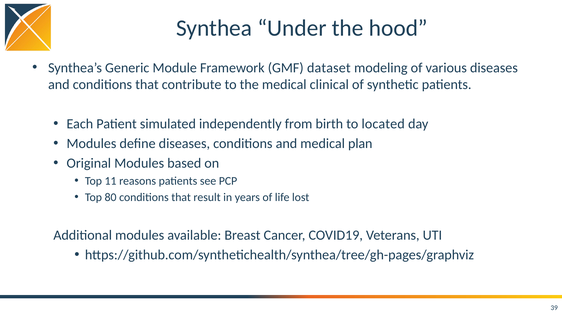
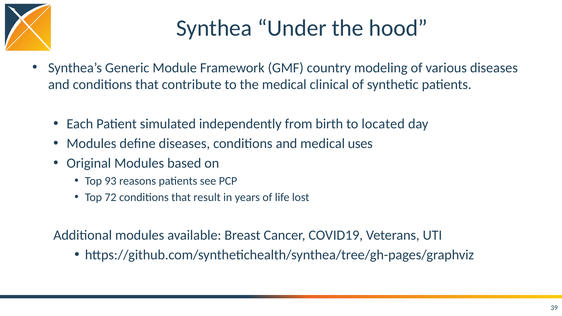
dataset: dataset -> country (329, 68)
plan: plan -> uses (360, 144)
11: 11 -> 93 (111, 181)
80: 80 -> 72 (111, 197)
